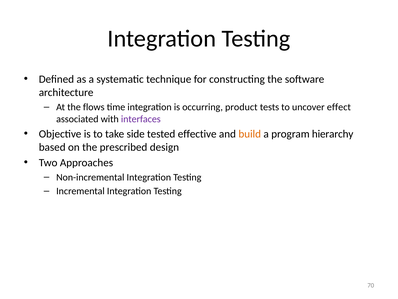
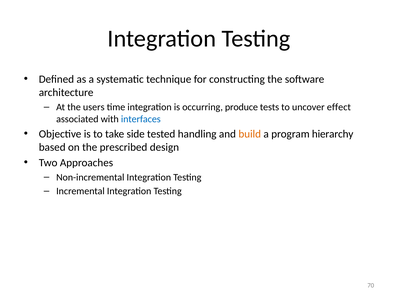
flows: flows -> users (94, 107)
product: product -> produce (241, 107)
interfaces colour: purple -> blue (141, 119)
effective: effective -> handling (197, 134)
